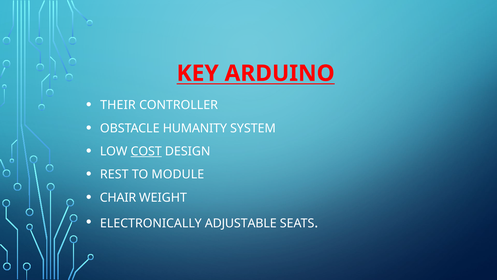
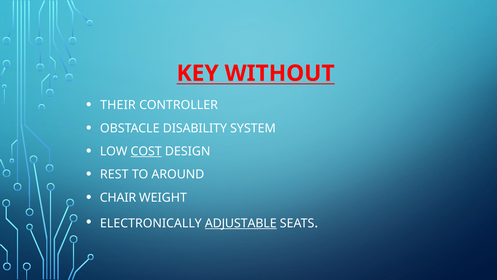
ARDUINO: ARDUINO -> WITHOUT (280, 73)
HUMANITY: HUMANITY -> DISABILITY (195, 128)
MODULE: MODULE -> AROUND (178, 174)
ADJUSTABLE underline: none -> present (241, 223)
